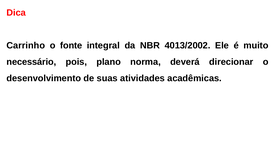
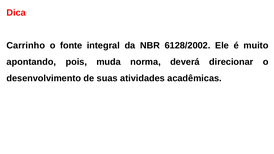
4013/2002: 4013/2002 -> 6128/2002 (188, 45)
necessário: necessário -> apontando (31, 62)
plano: plano -> muda (109, 62)
